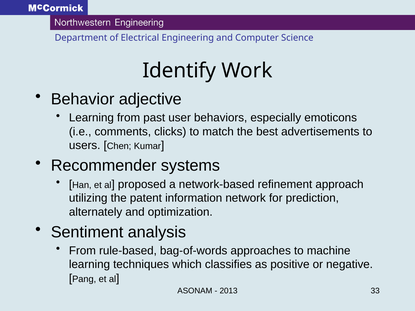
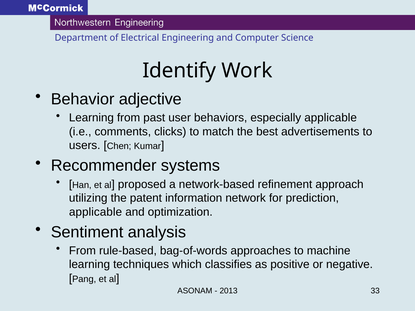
especially emoticons: emoticons -> applicable (331, 118)
alternately: alternately -> applicable (96, 212)
